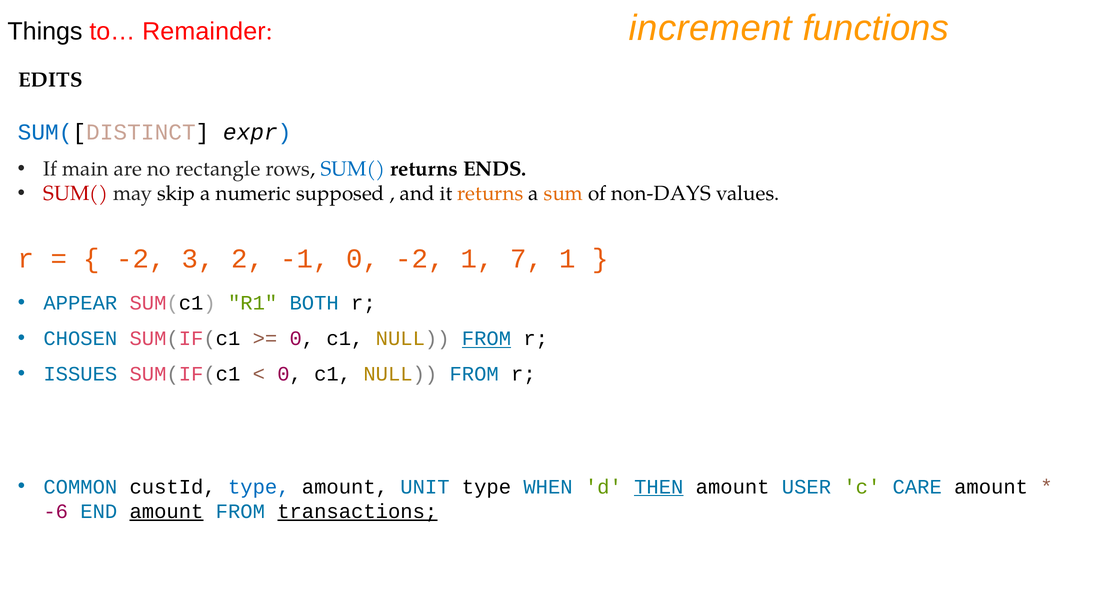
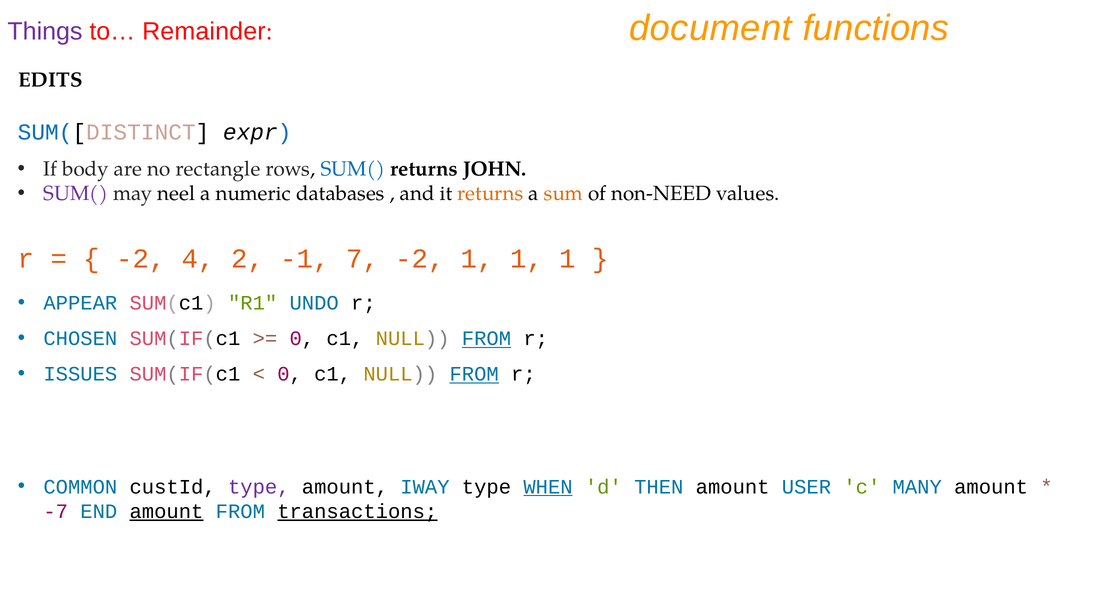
Things colour: black -> purple (45, 31)
increment: increment -> document (710, 28)
main: main -> body (86, 169)
ENDS: ENDS -> JOHN (495, 169)
SUM( colour: red -> purple (76, 194)
skip: skip -> neel (176, 194)
supposed: supposed -> databases (340, 194)
non-DAYS: non-DAYS -> non-NEED (661, 194)
3: 3 -> 4 (198, 259)
-1 0: 0 -> 7 (363, 259)
-2 1 7: 7 -> 1 (527, 259)
BOTH: BOTH -> UNDO (314, 303)
FROM underline: none -> present (474, 374)
type colour: blue -> purple (259, 487)
UNIT: UNIT -> IWAY (425, 487)
WHEN underline: none -> present (548, 487)
THEN underline: present -> none (659, 487)
CARE: CARE -> MANY (917, 487)
-6: -6 -> -7 (56, 512)
